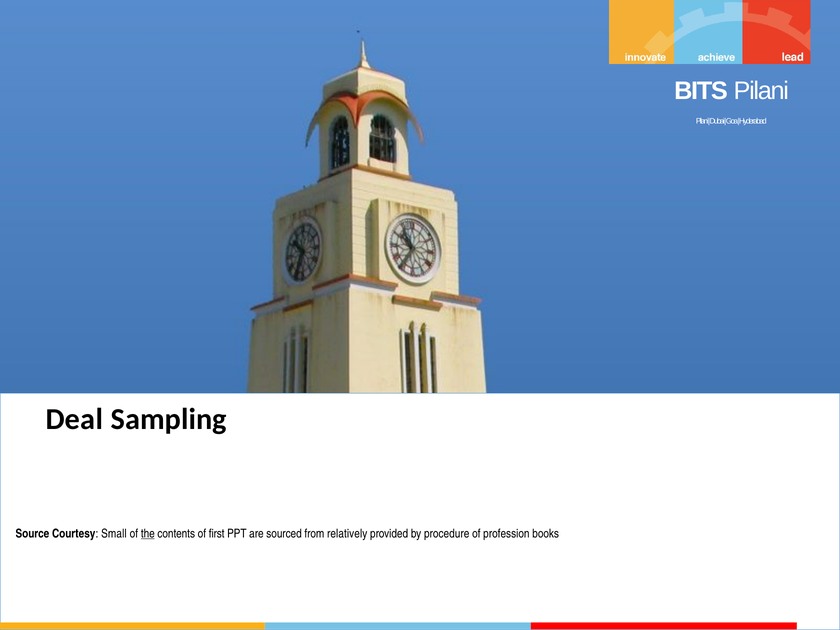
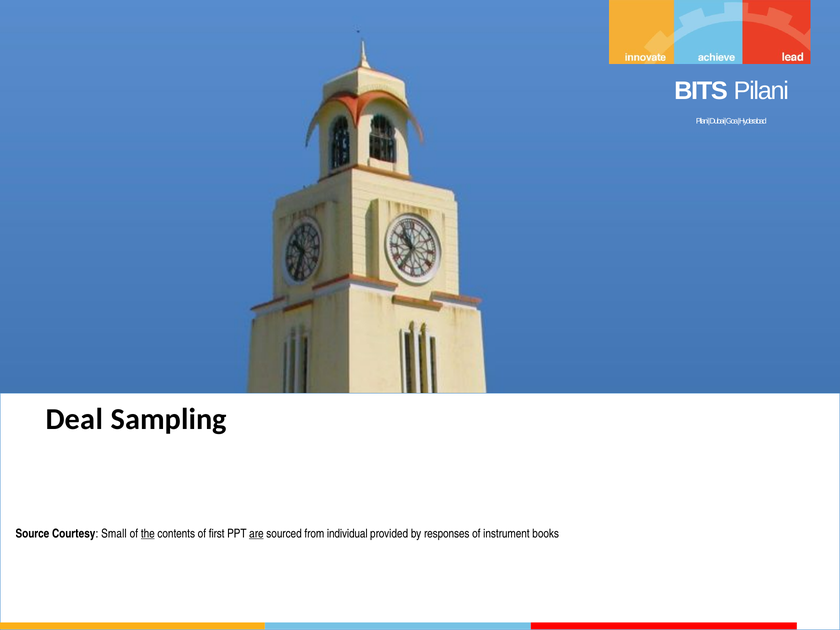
are underline: none -> present (256, 533)
relatively: relatively -> individual (347, 533)
procedure: procedure -> responses (447, 533)
profession: profession -> instrument (506, 533)
